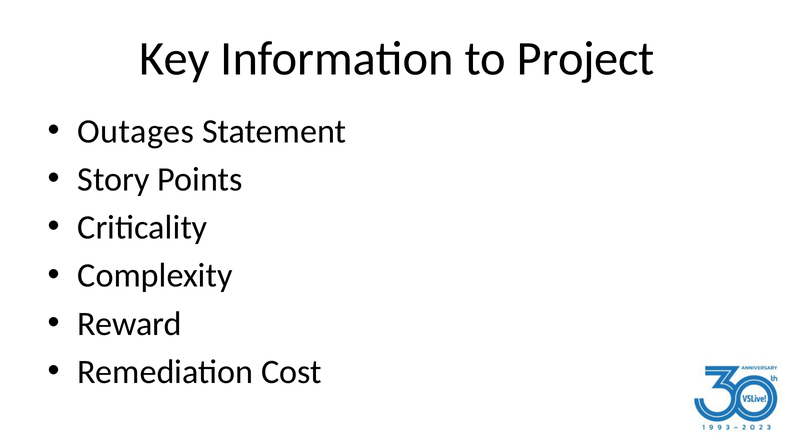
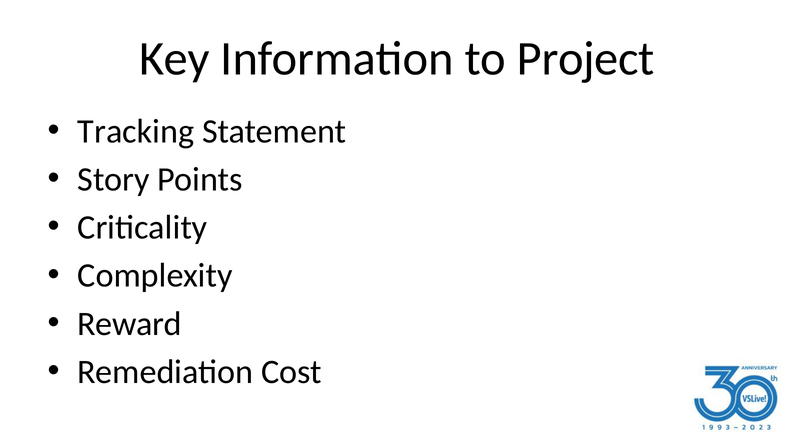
Outages: Outages -> Tracking (136, 131)
